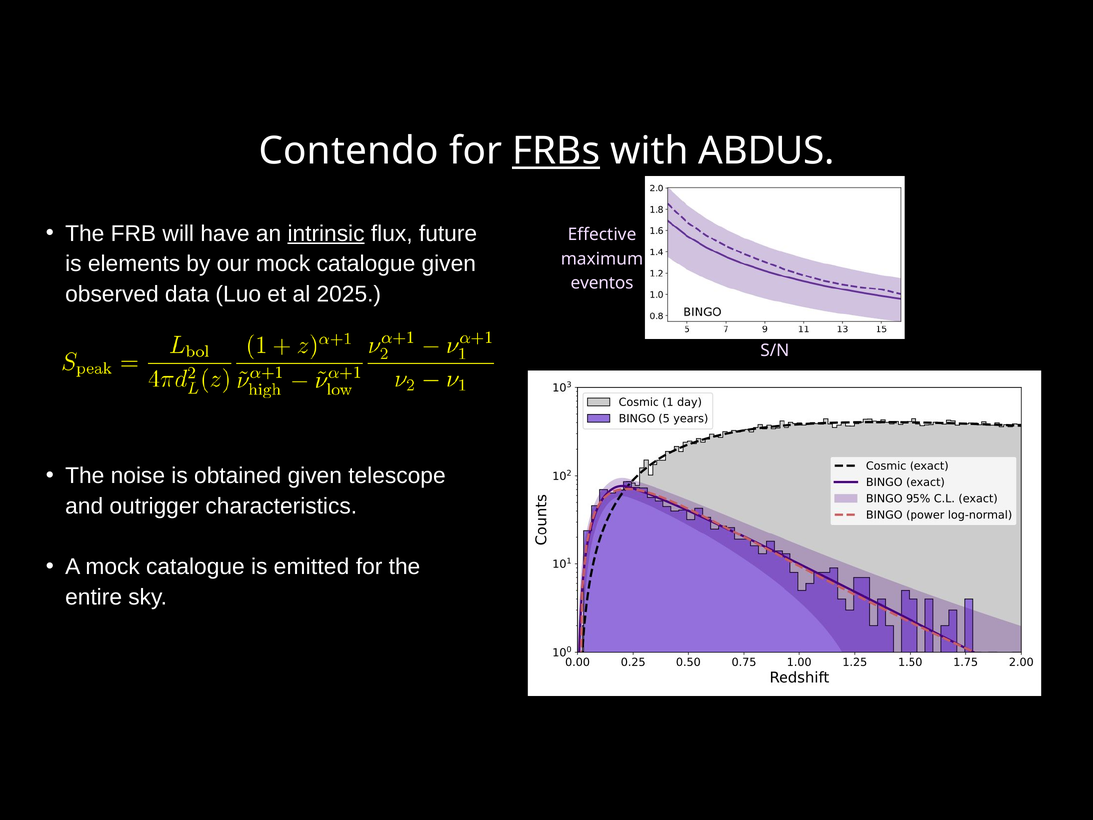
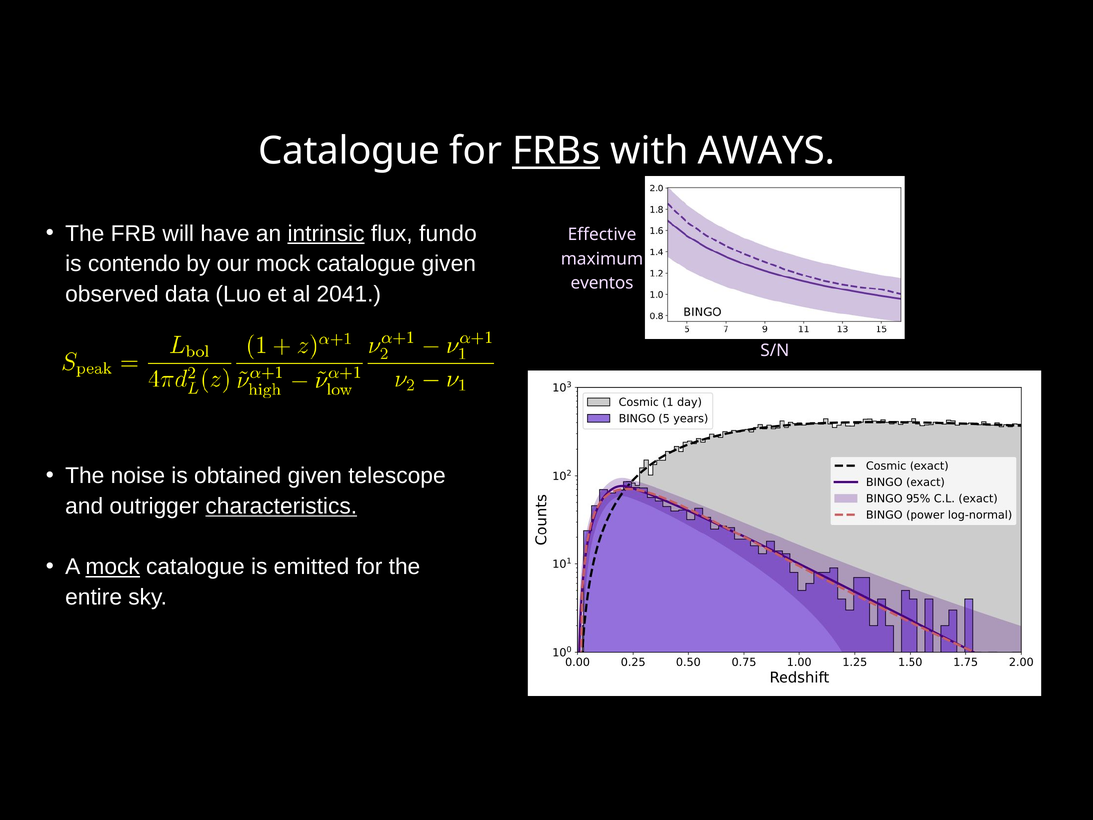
Contendo: Contendo -> Catalogue (349, 151)
ABDUS: ABDUS -> AWAYS (766, 151)
future: future -> fundo (448, 233)
elements: elements -> contendo (134, 264)
2025: 2025 -> 2041 (349, 294)
characteristics underline: none -> present (281, 506)
mock underline: none -> present (113, 567)
